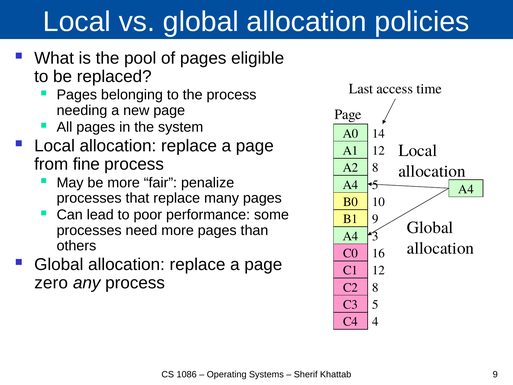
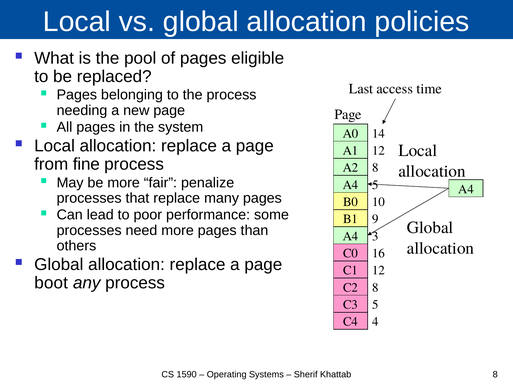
zero: zero -> boot (51, 283)
1086: 1086 -> 1590 (187, 374)
Khattab 9: 9 -> 8 (495, 374)
